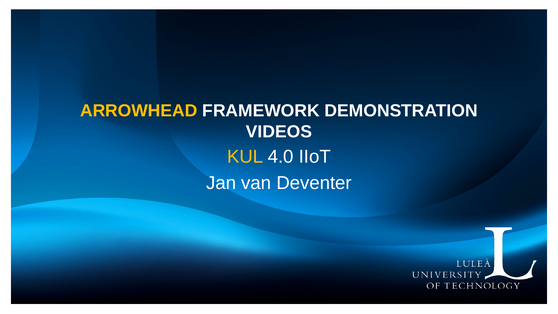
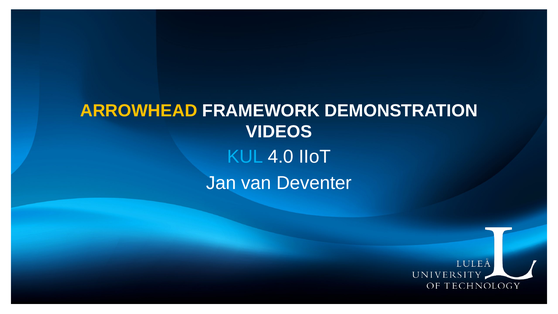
KUL colour: yellow -> light blue (245, 157)
